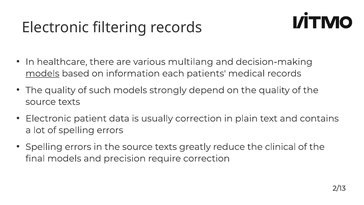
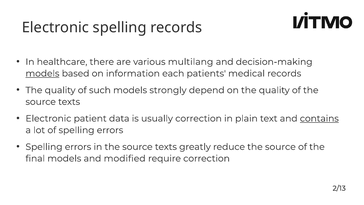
Electronic filtering: filtering -> spelling (120, 28)
contains underline: none -> present (319, 118)
reduce the clinical: clinical -> source (280, 147)
precision: precision -> modified (125, 158)
